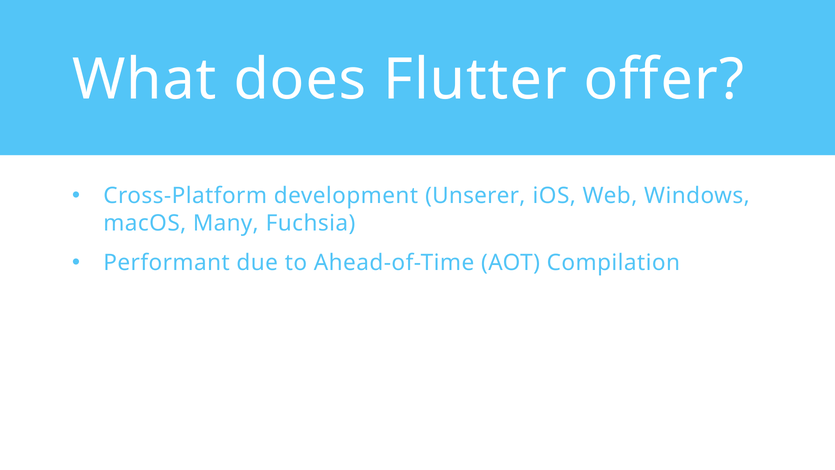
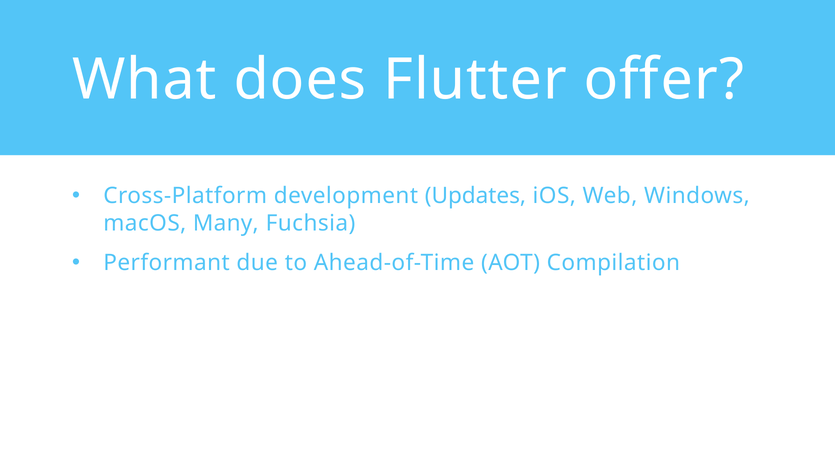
Unserer: Unserer -> Updates (475, 196)
